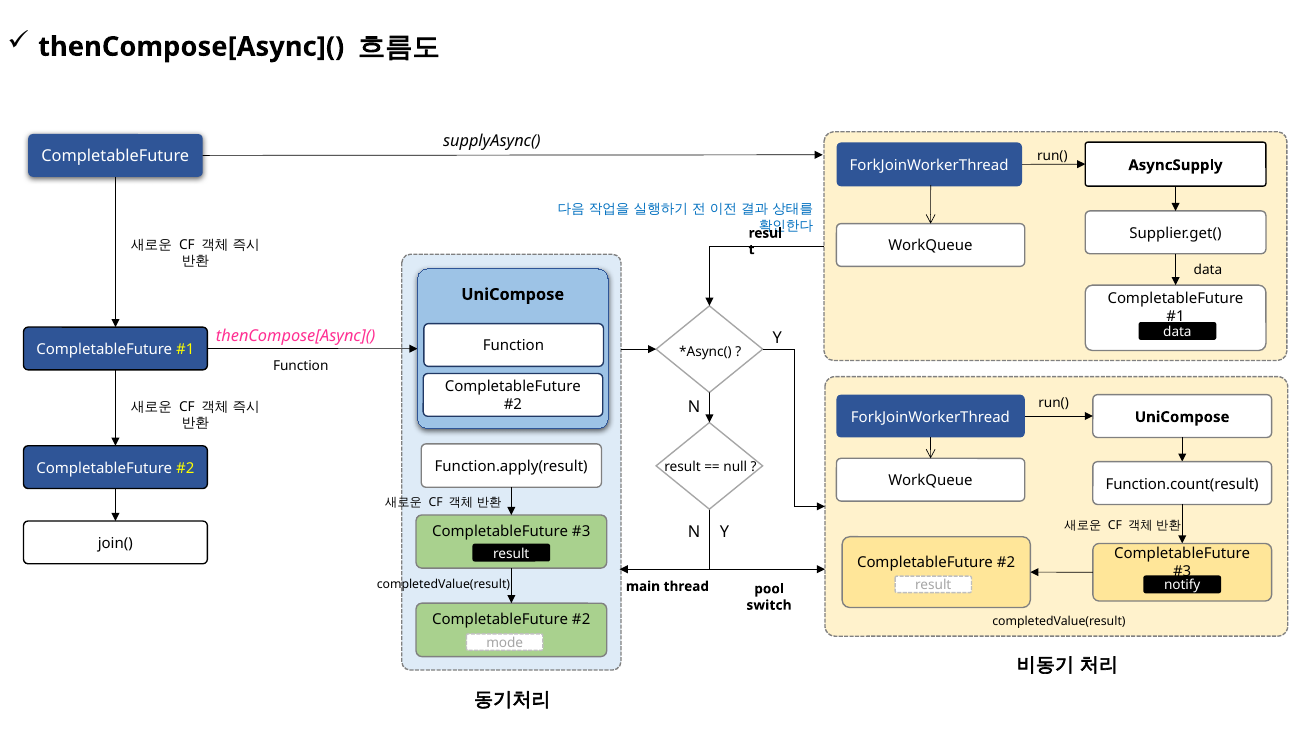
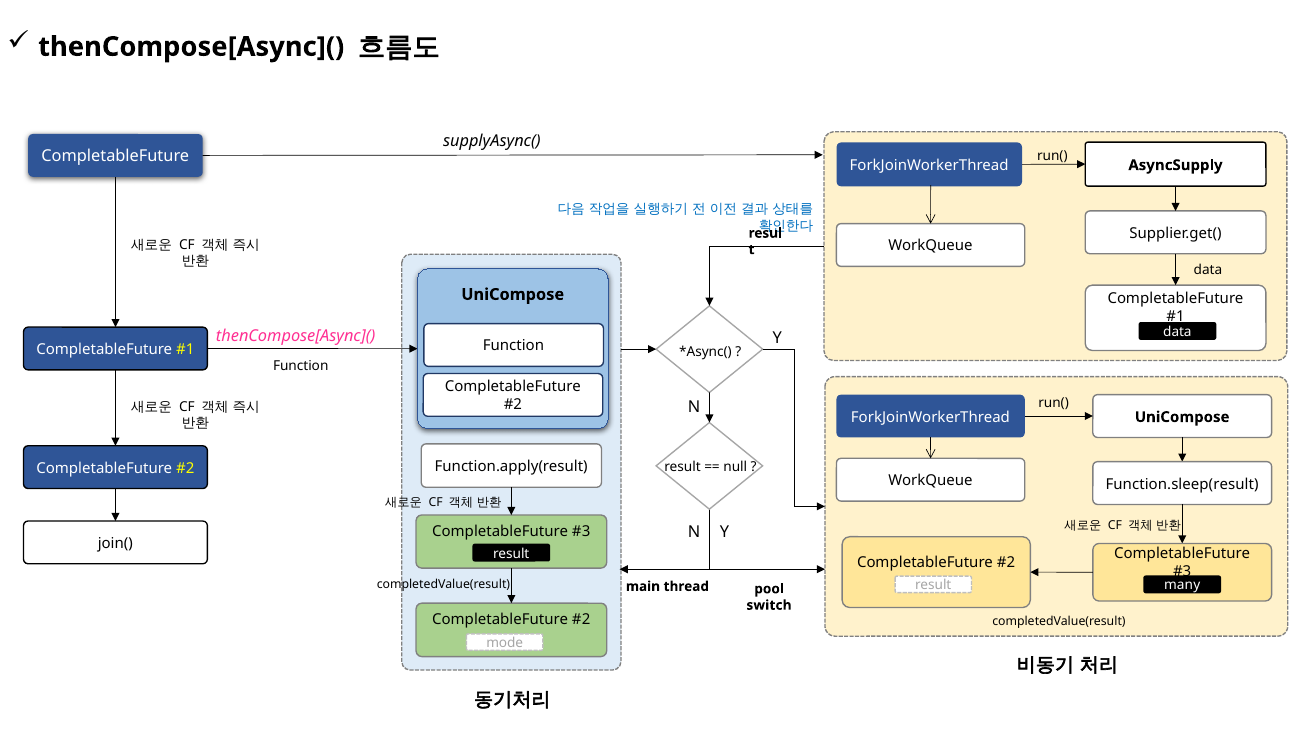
Function.count(result: Function.count(result -> Function.sleep(result (1182, 484)
notify: notify -> many (1182, 585)
